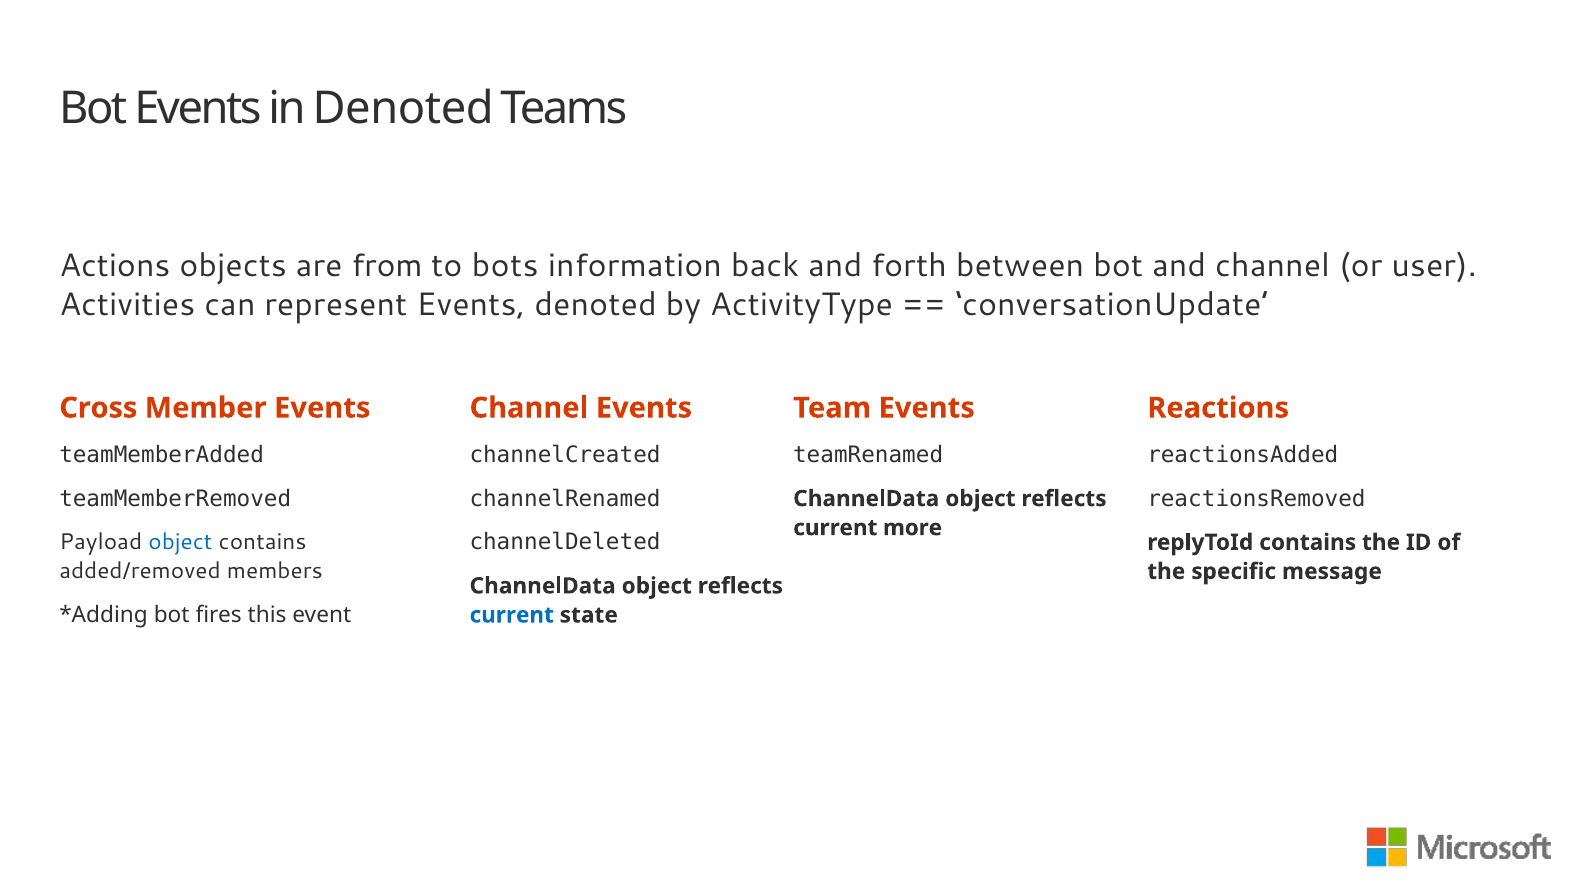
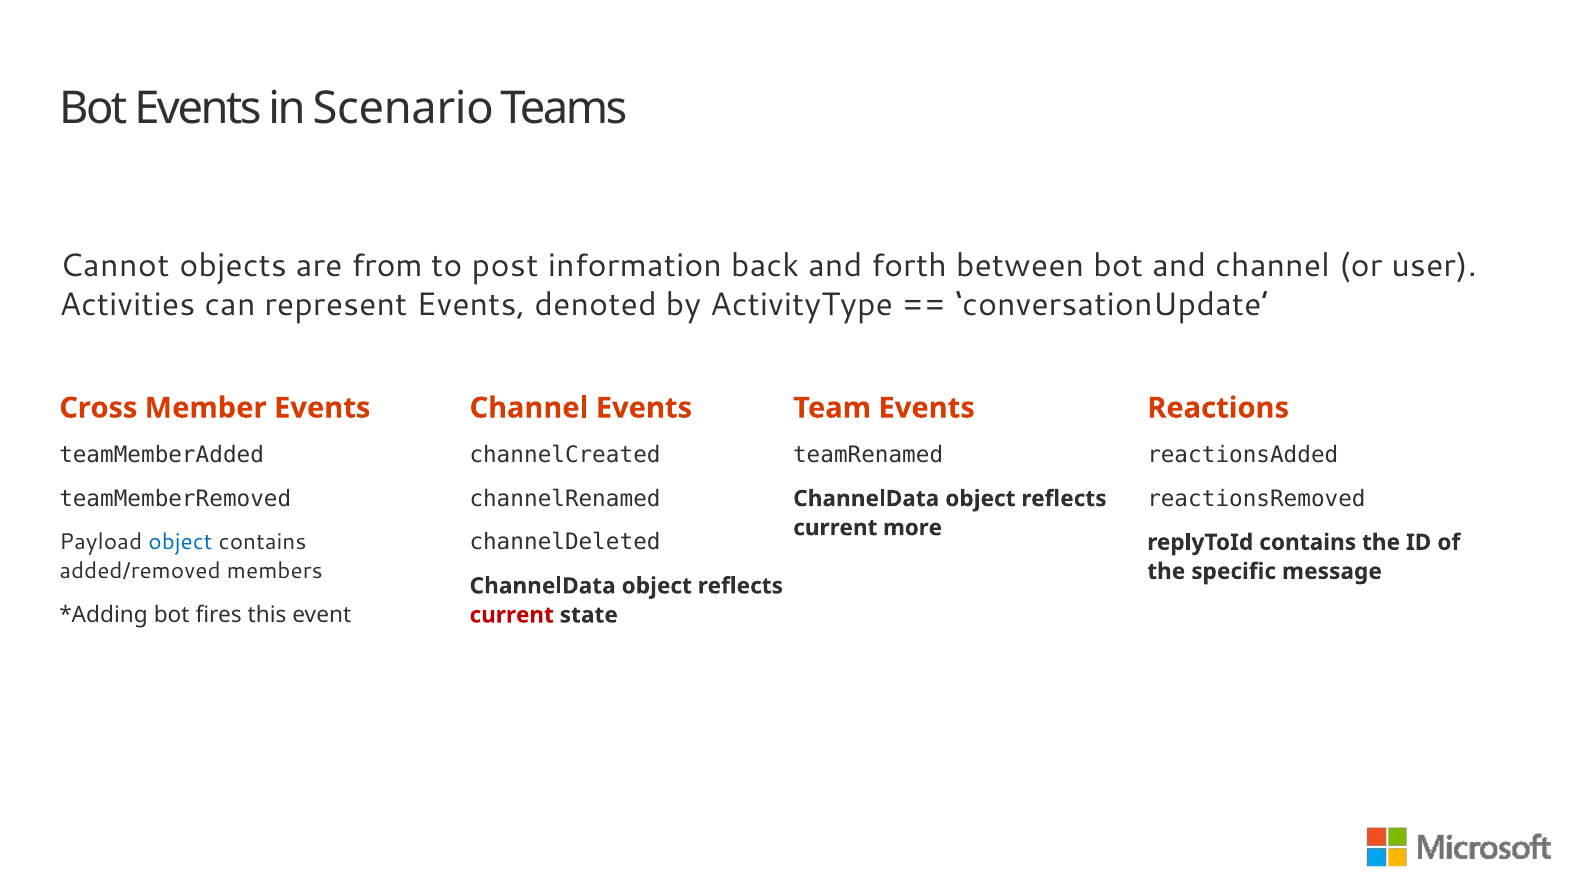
in Denoted: Denoted -> Scenario (403, 108)
Actions: Actions -> Cannot (115, 266)
bots: bots -> post (505, 266)
current colour: blue -> red (512, 615)
